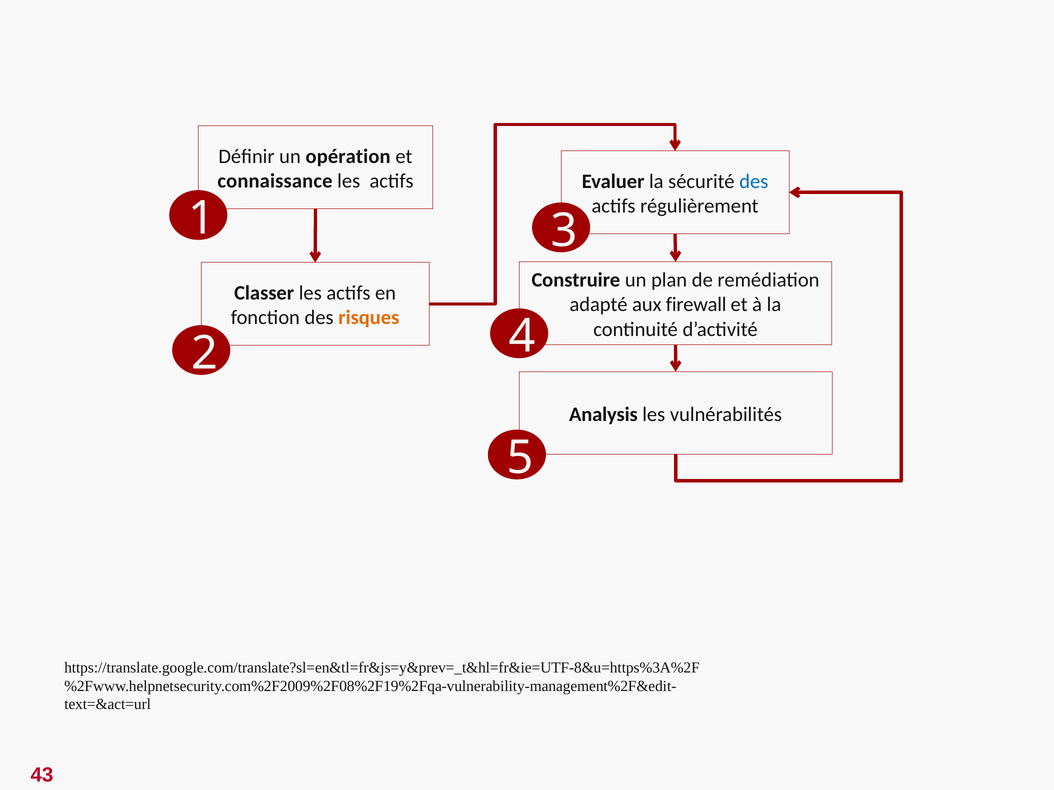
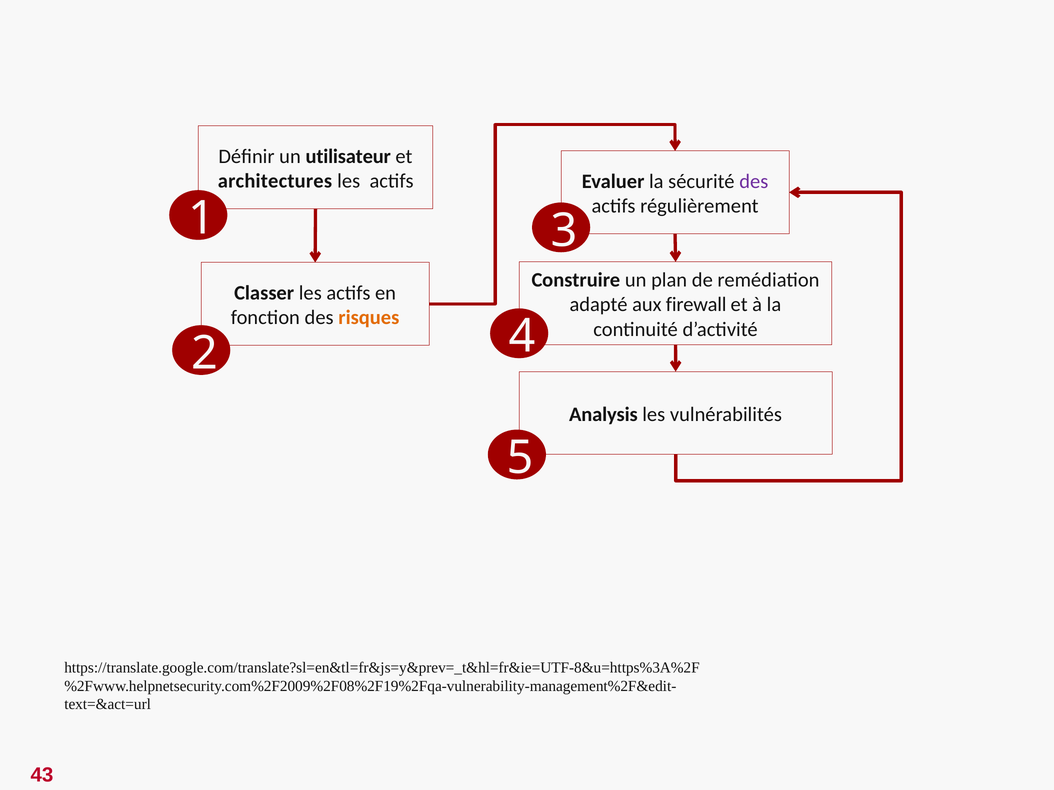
opération: opération -> utilisateur (348, 157)
connaissance: connaissance -> architectures (275, 181)
des colour: blue -> purple (754, 182)
